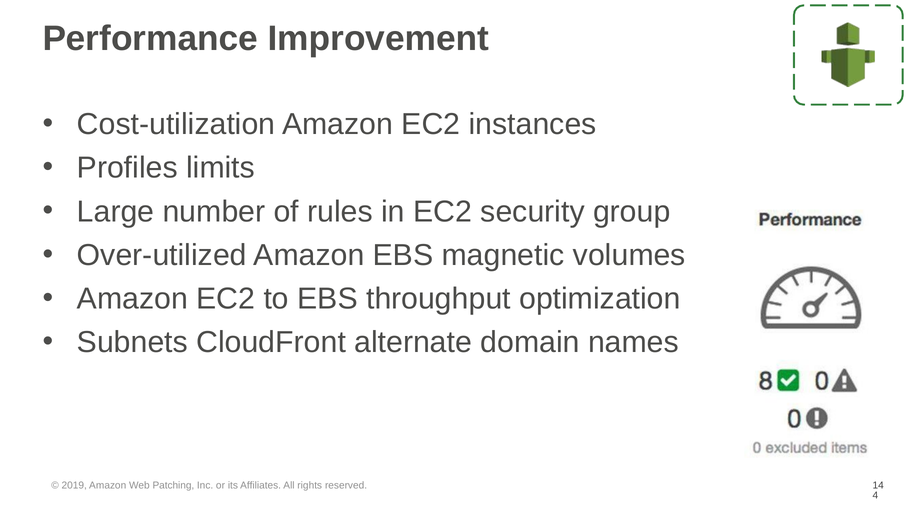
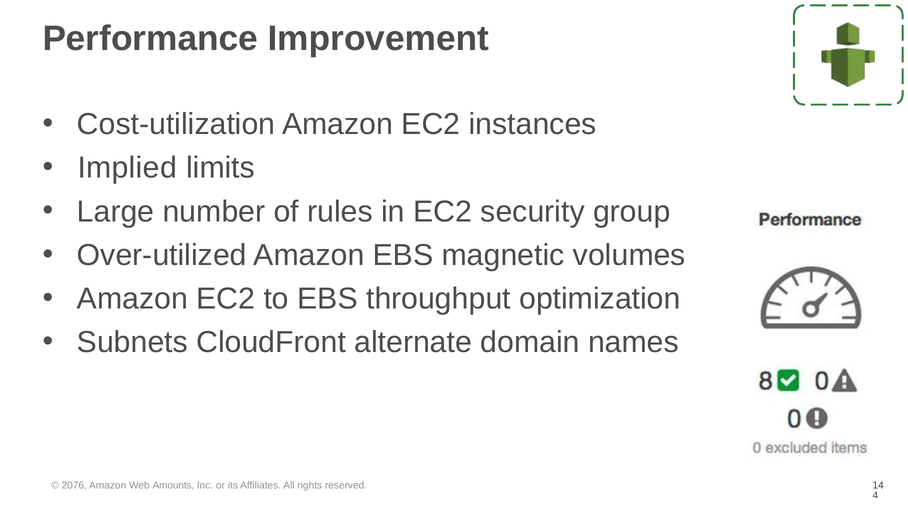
Profiles: Profiles -> Implied (127, 168)
2019: 2019 -> 2076 (74, 485)
Patching: Patching -> Amounts (173, 485)
